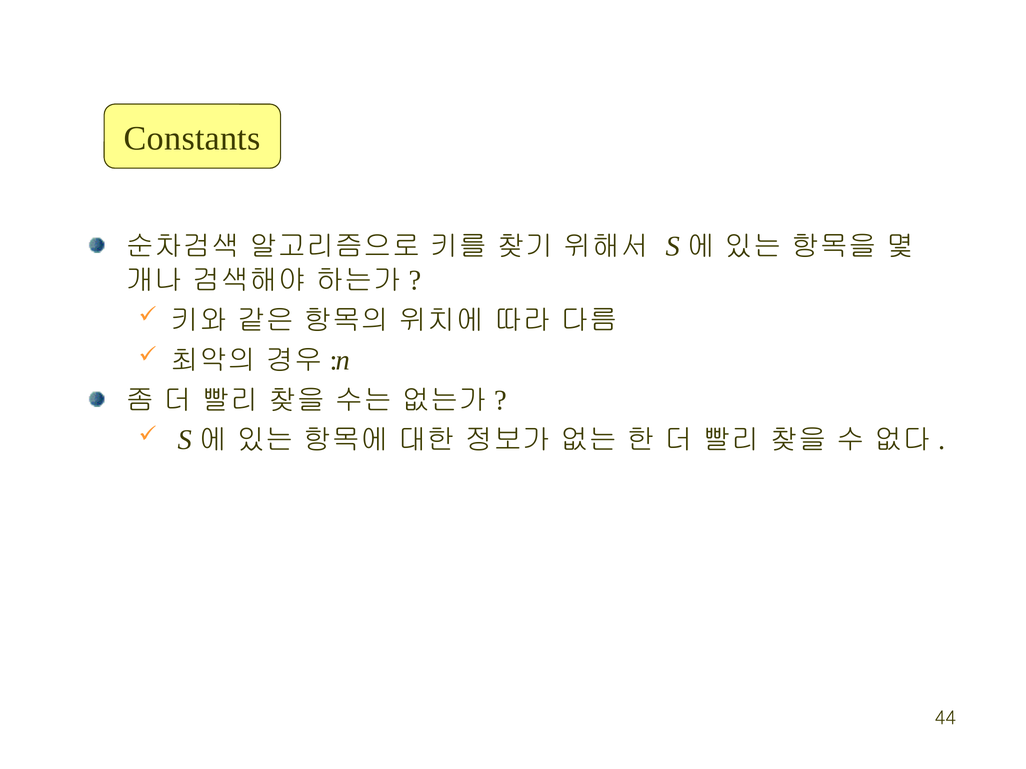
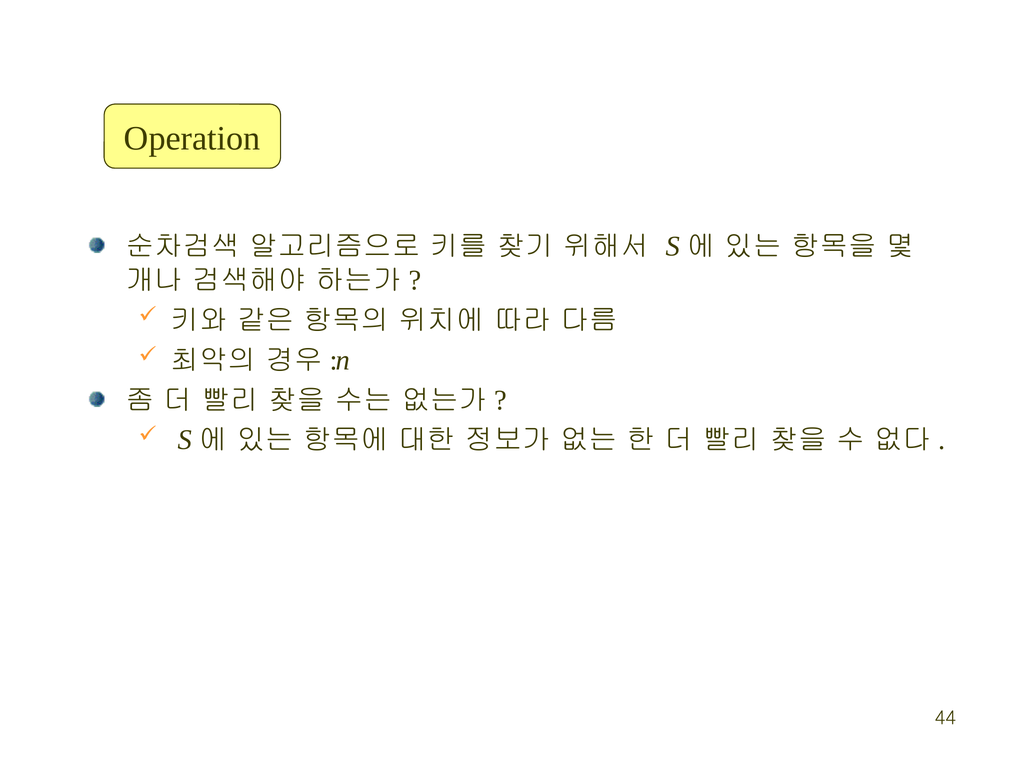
Constants: Constants -> Operation (192, 139)
